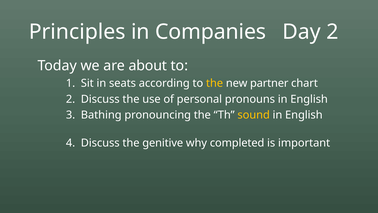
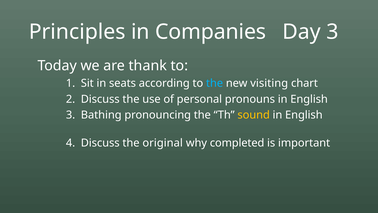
Day 2: 2 -> 3 (332, 32)
about: about -> thank (148, 66)
the colour: yellow -> light blue (215, 83)
partner: partner -> visiting (269, 83)
genitive: genitive -> original (163, 143)
